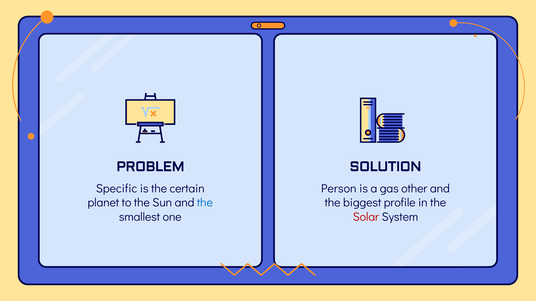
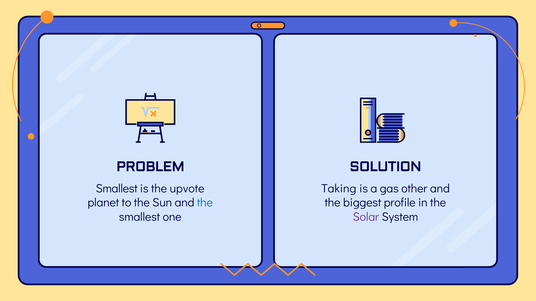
Specific: Specific -> Smallest (117, 189)
certain: certain -> upvote (187, 189)
Person: Person -> Taking (339, 189)
Solar colour: red -> purple (366, 217)
